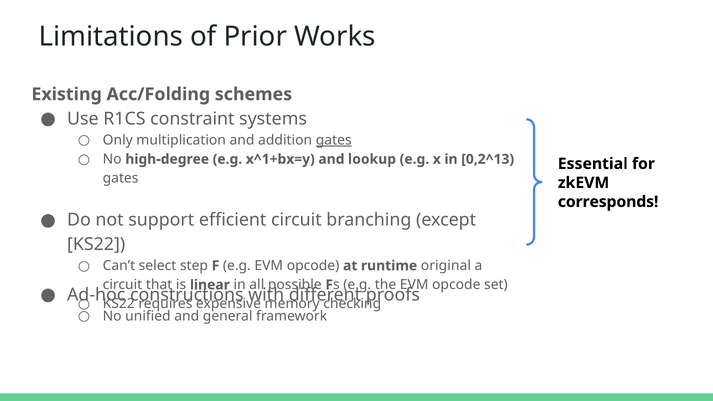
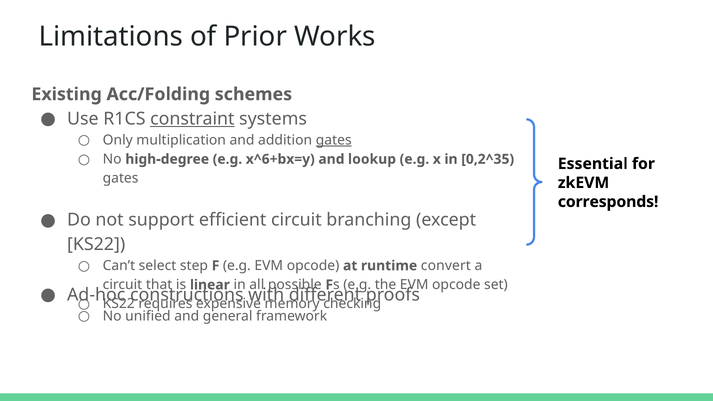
constraint underline: none -> present (192, 119)
x^1+bx=y: x^1+bx=y -> x^6+bx=y (280, 159)
0,2^13: 0,2^13 -> 0,2^35 (488, 159)
original: original -> convert (446, 266)
